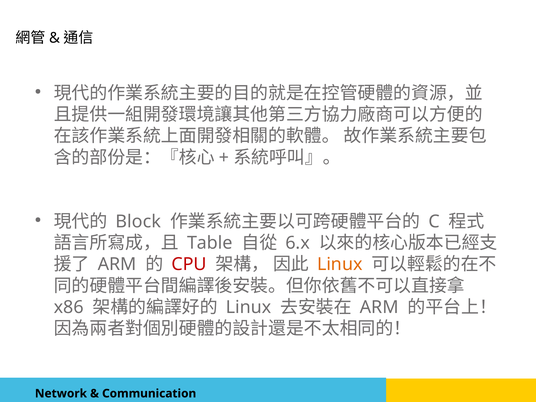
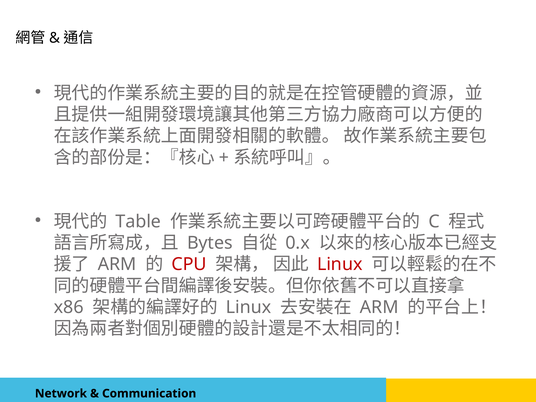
Block: Block -> Table (138, 222)
Table: Table -> Bytes (210, 243)
6.x: 6.x -> 0.x (298, 243)
Linux colour: orange -> red (340, 264)
